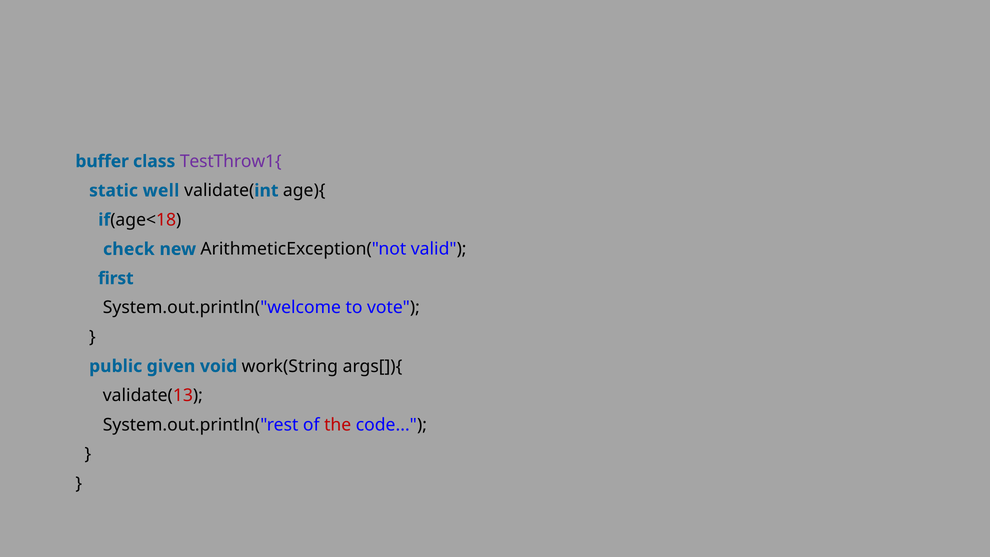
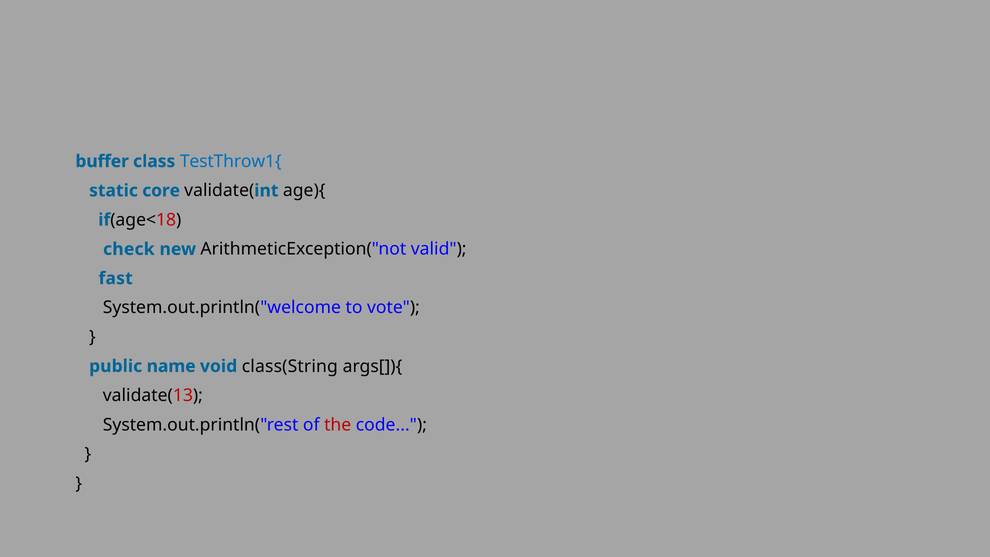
TestThrow1{ colour: purple -> blue (231, 161)
well: well -> core (161, 191)
first: first -> fast (116, 278)
given: given -> name (171, 366)
work(String: work(String -> class(String (290, 366)
